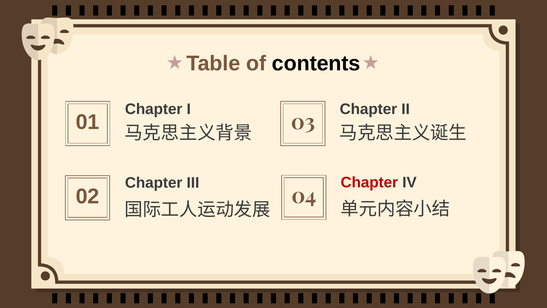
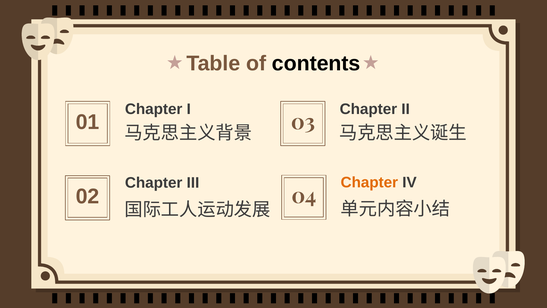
Chapter colour: red -> orange (369, 182)
